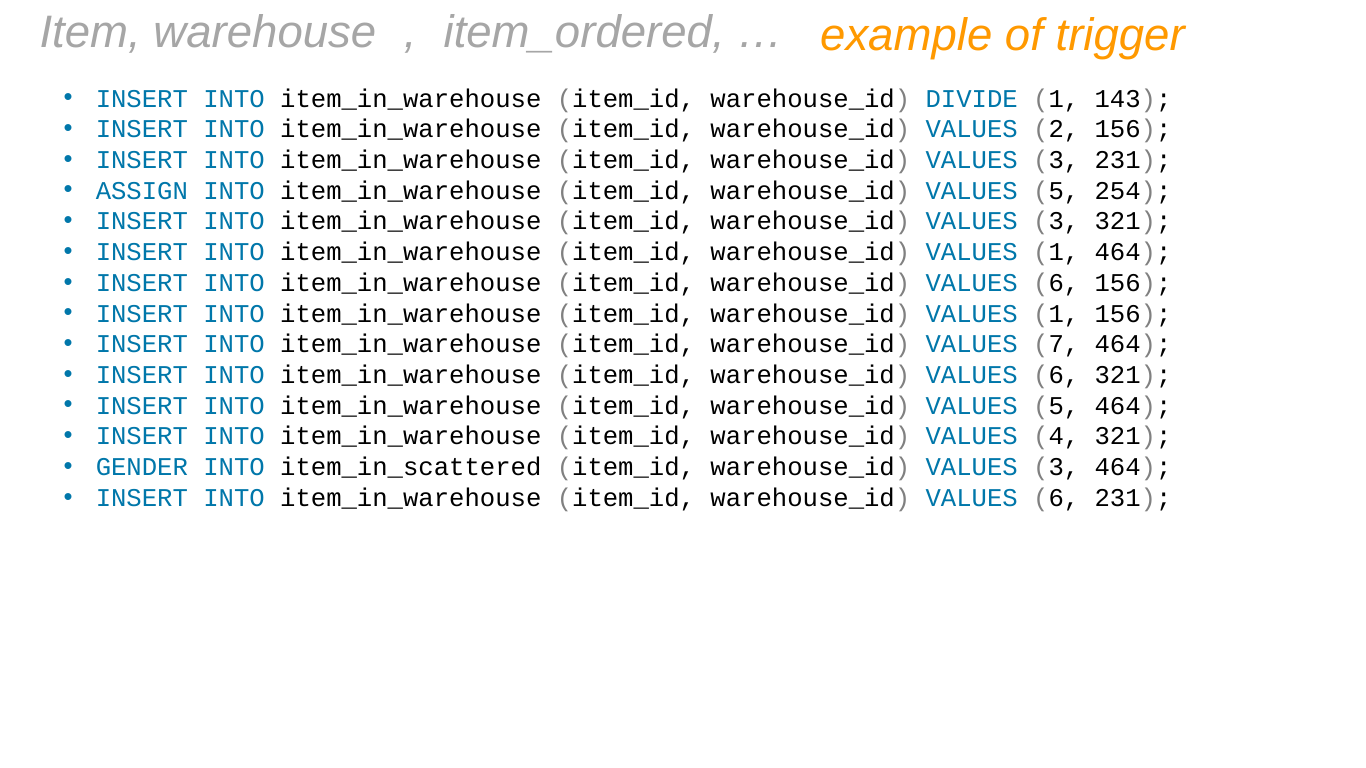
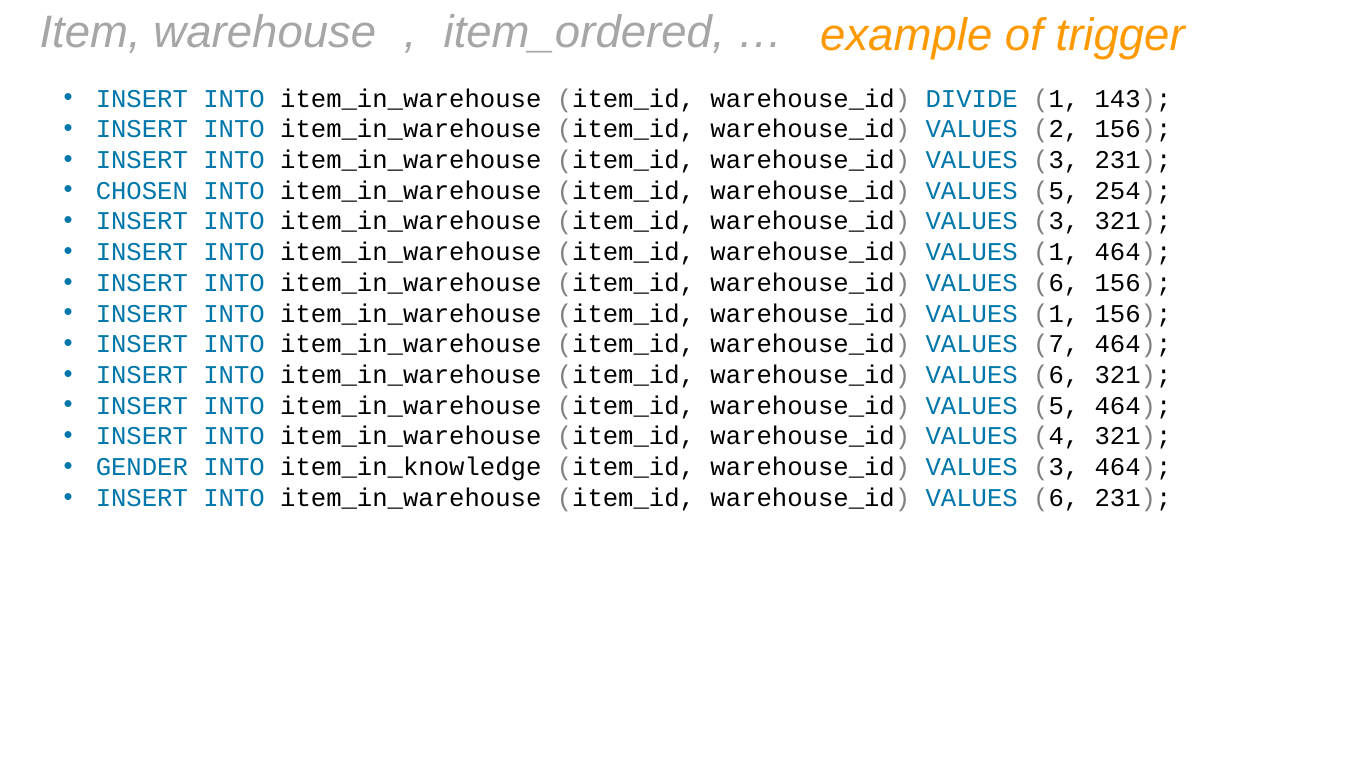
ASSIGN: ASSIGN -> CHOSEN (142, 191)
item_in_scattered: item_in_scattered -> item_in_knowledge (411, 467)
